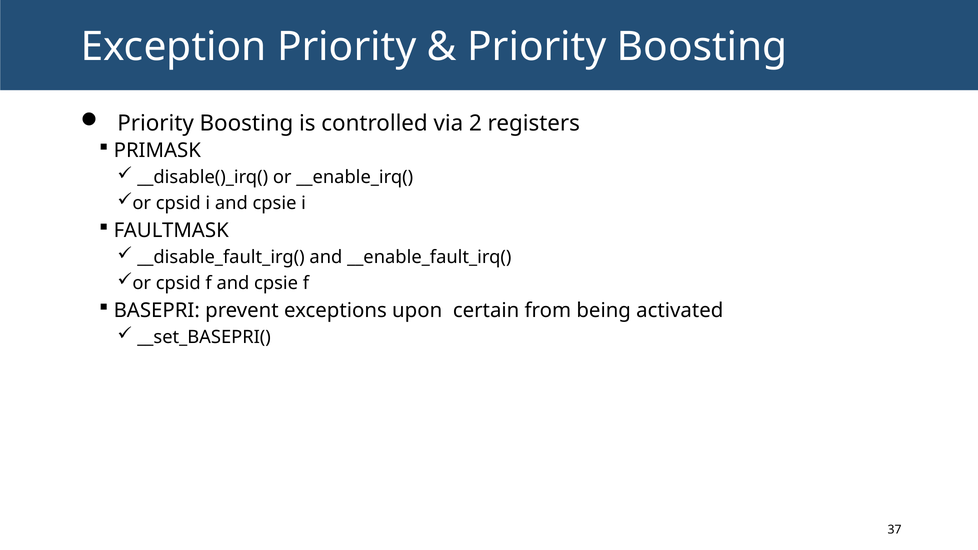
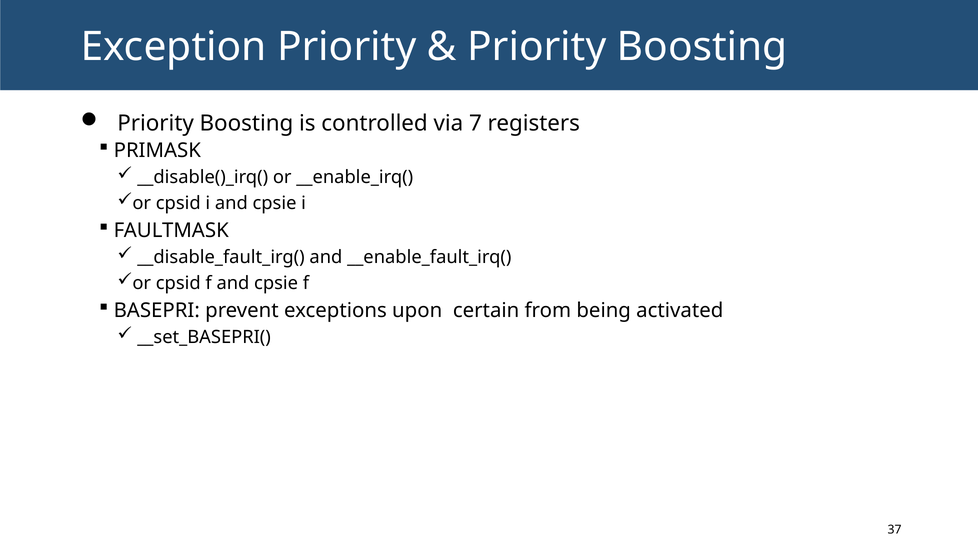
2: 2 -> 7 (475, 123)
